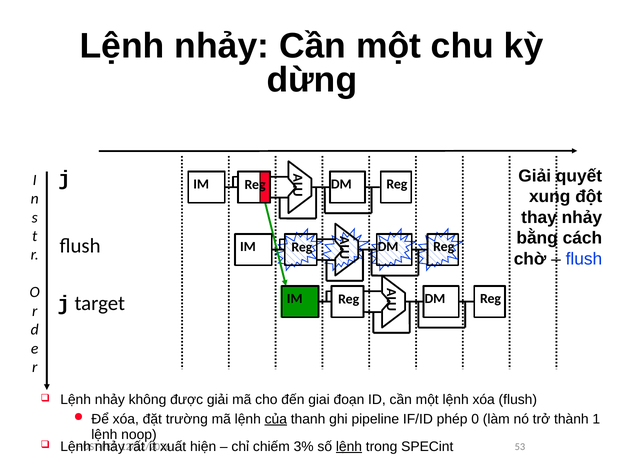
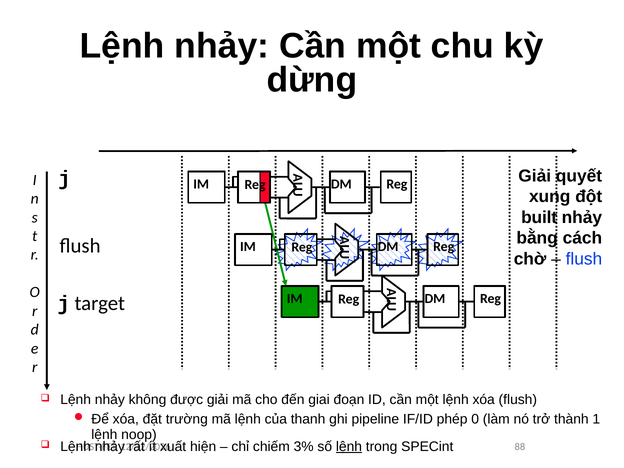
thay: thay -> built (539, 217)
của underline: present -> none (276, 419)
53: 53 -> 88 (520, 447)
